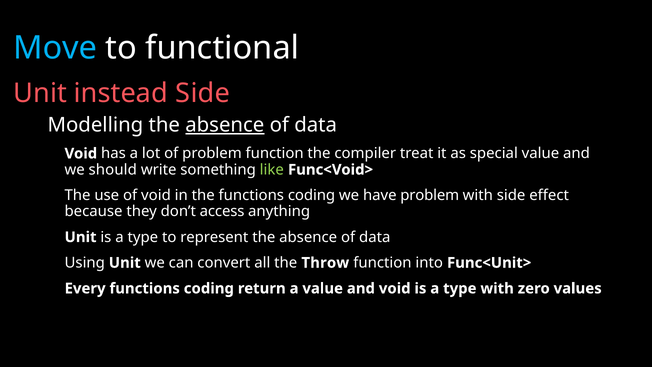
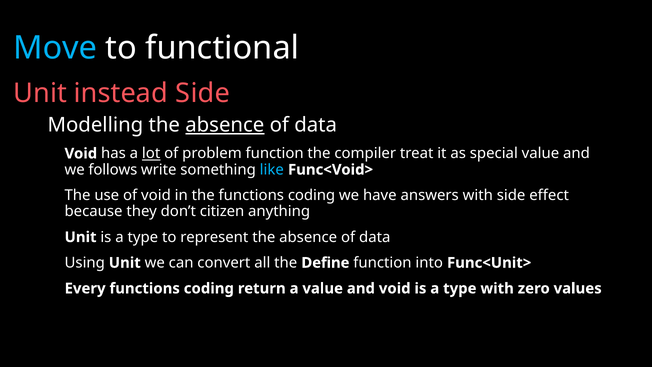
lot underline: none -> present (151, 153)
should: should -> follows (113, 170)
like colour: light green -> light blue (272, 170)
have problem: problem -> answers (430, 195)
access: access -> citizen (222, 211)
Throw: Throw -> Define (325, 263)
